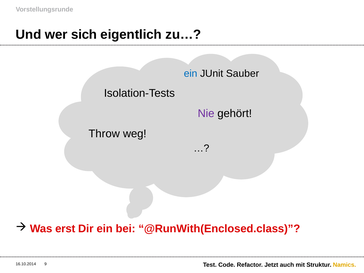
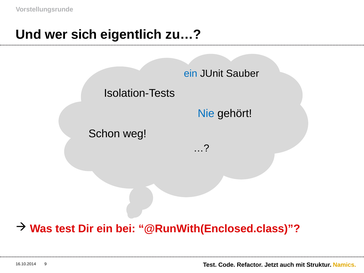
Nie colour: purple -> blue (206, 113)
Throw: Throw -> Schon (104, 134)
Was erst: erst -> test (65, 229)
